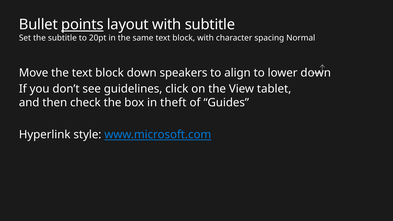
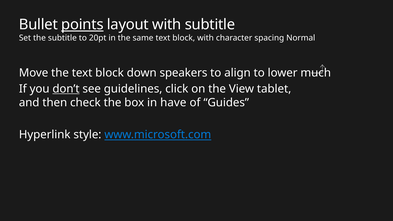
lower down: down -> much (316, 73)
don’t underline: none -> present (66, 89)
theft: theft -> have (173, 103)
